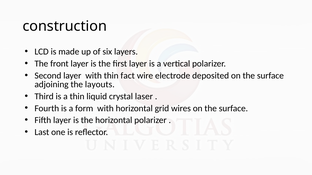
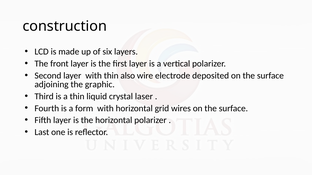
fact: fact -> also (128, 76)
layouts: layouts -> graphic (100, 85)
